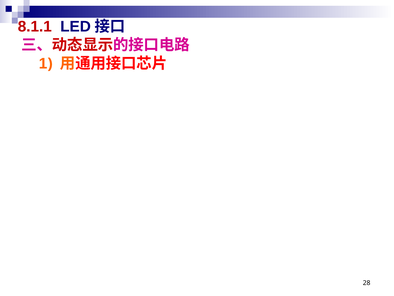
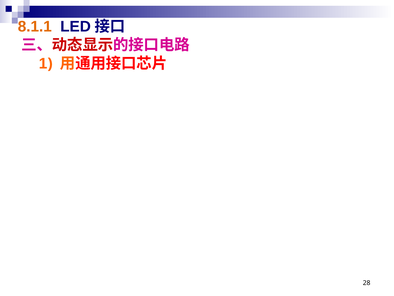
8.1.1 colour: red -> orange (35, 27)
